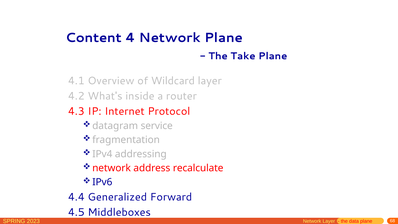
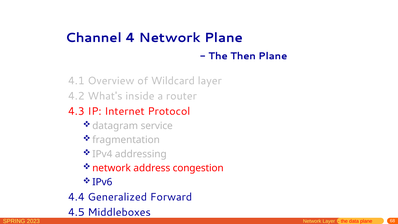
Content: Content -> Channel (94, 38)
Take: Take -> Then (243, 56)
recalculate: recalculate -> congestion (198, 168)
